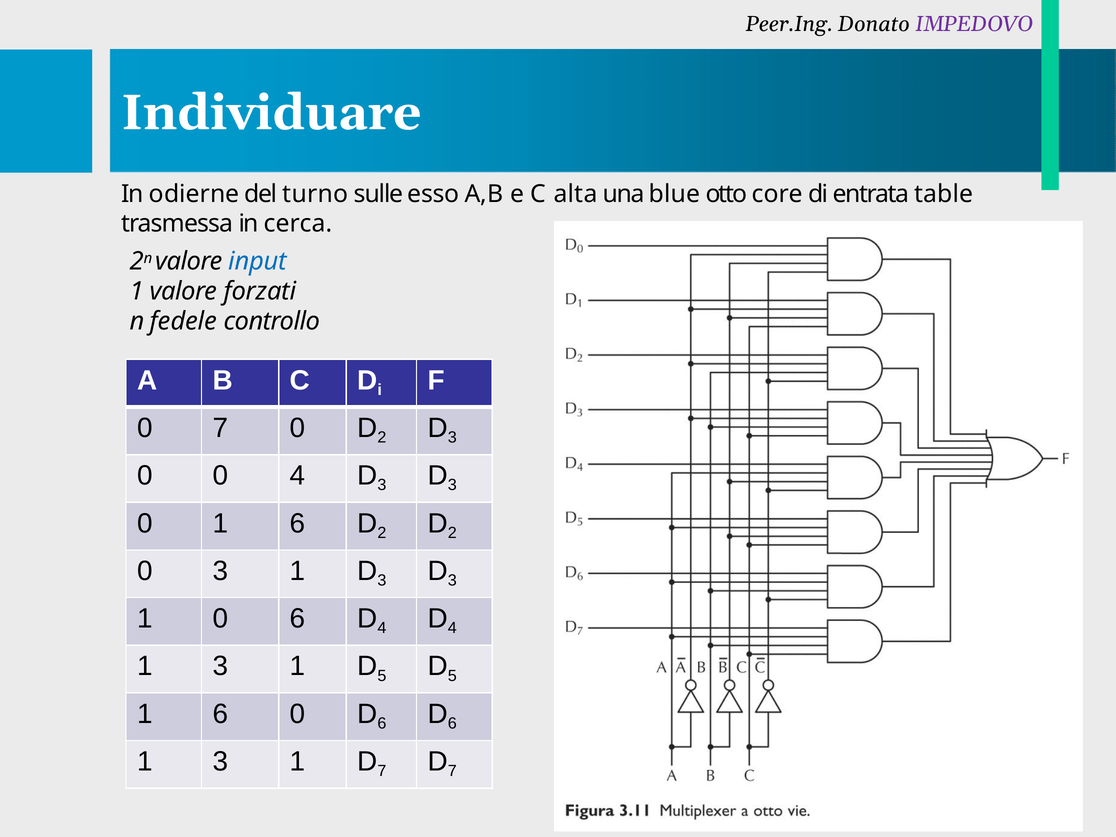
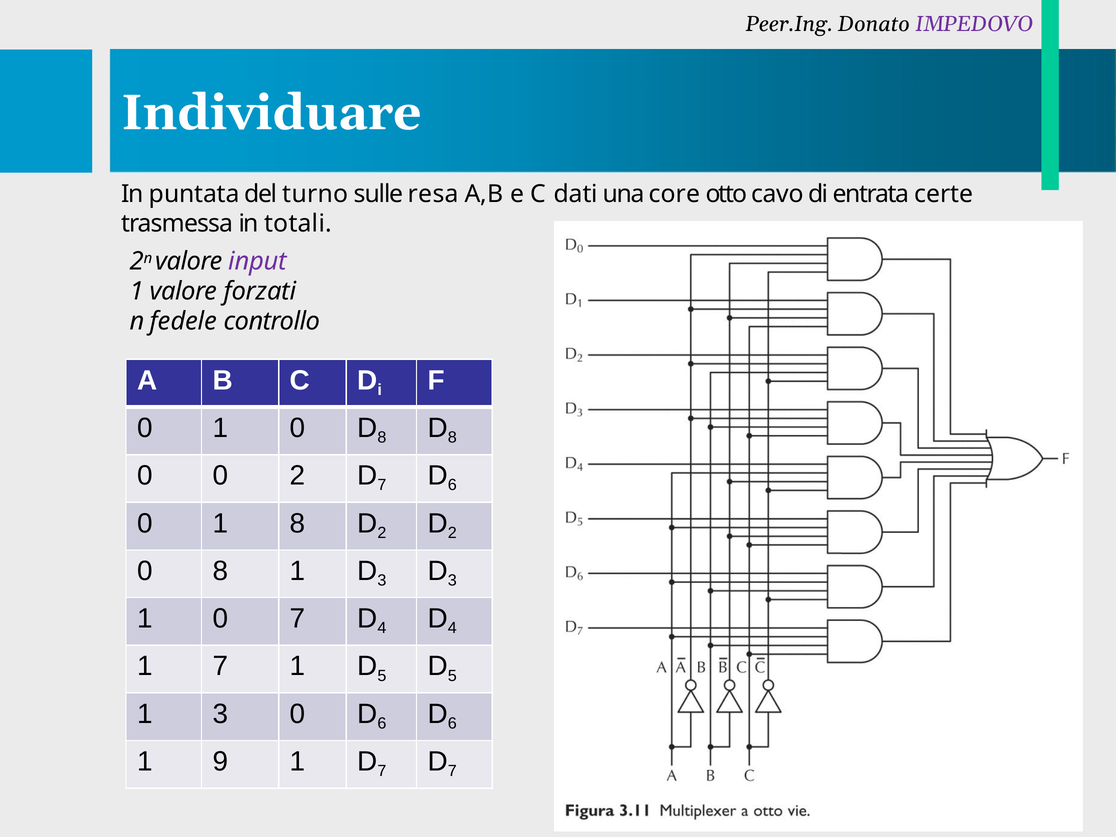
odierne: odierne -> puntata (194, 194)
esso: esso -> resa (433, 194)
alta: alta -> dati (576, 194)
blue: blue -> core (675, 194)
core: core -> cavo (777, 194)
table: table -> certe (944, 194)
cerca: cerca -> totali (298, 224)
input colour: blue -> purple (258, 261)
7: 7 -> 1 (220, 428)
2: 2 -> 8 (382, 437)
3: 3 -> 8 (452, 437)
0 4: 4 -> 2 (298, 476)
3: 3 -> 7 (382, 485)
3: 3 -> 6 (452, 485)
0 1 6: 6 -> 8 (298, 523)
0 3: 3 -> 8 (220, 571)
0 6: 6 -> 7 (298, 619)
3: 3 -> 7 (220, 666)
6: 6 -> 3 (220, 714)
3: 3 -> 9 (220, 761)
